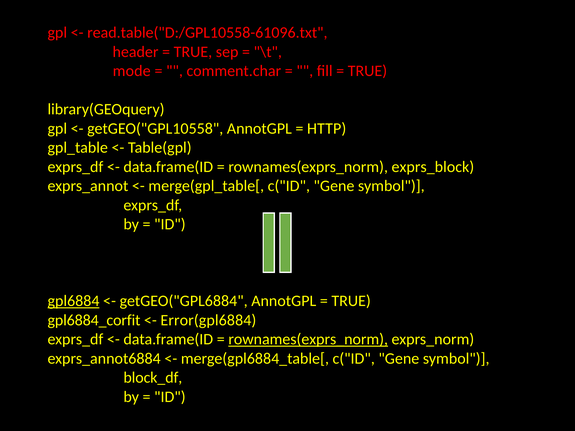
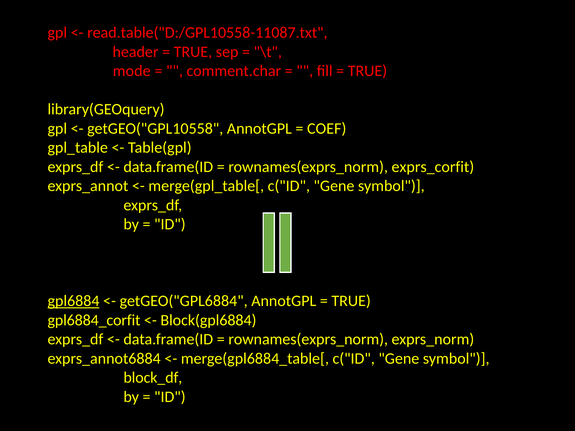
read.table("D:/GPL10558-61096.txt: read.table("D:/GPL10558-61096.txt -> read.table("D:/GPL10558-11087.txt (207, 33)
HTTP: HTTP -> COEF (327, 129)
exprs_block: exprs_block -> exprs_corfit (433, 167)
Error(gpl6884: Error(gpl6884 -> Block(gpl6884 (208, 320)
rownames(exprs_norm underline: present -> none (308, 339)
